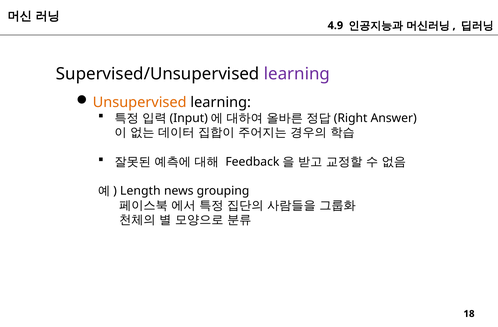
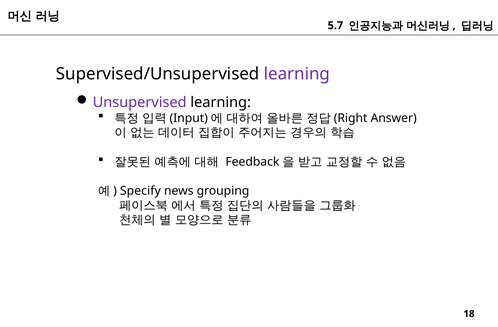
4.9: 4.9 -> 5.7 (335, 26)
Unsupervised colour: orange -> purple (140, 102)
Length: Length -> Specify (140, 191)
